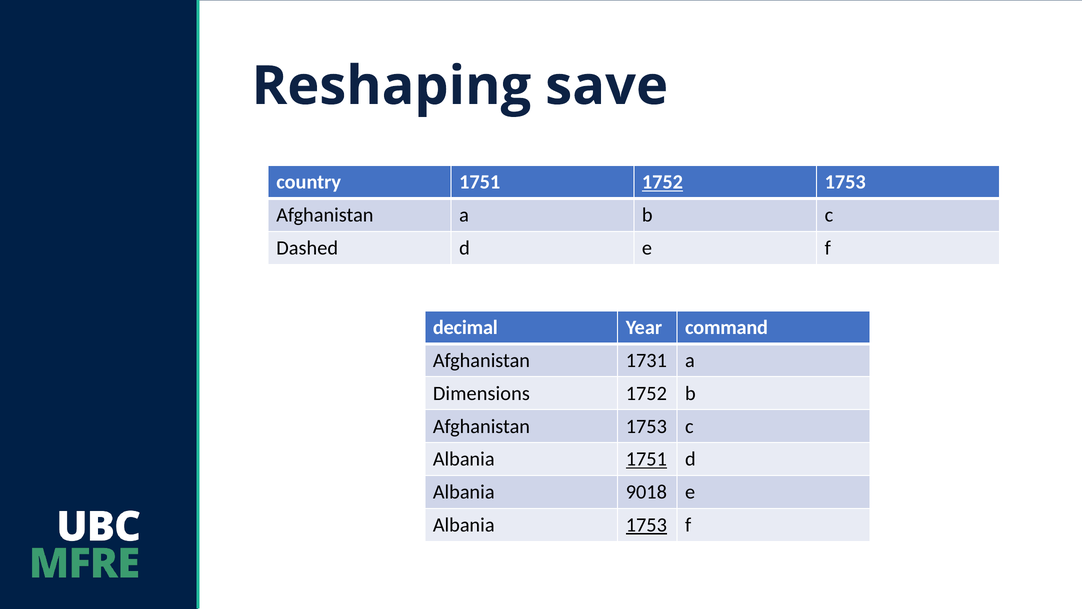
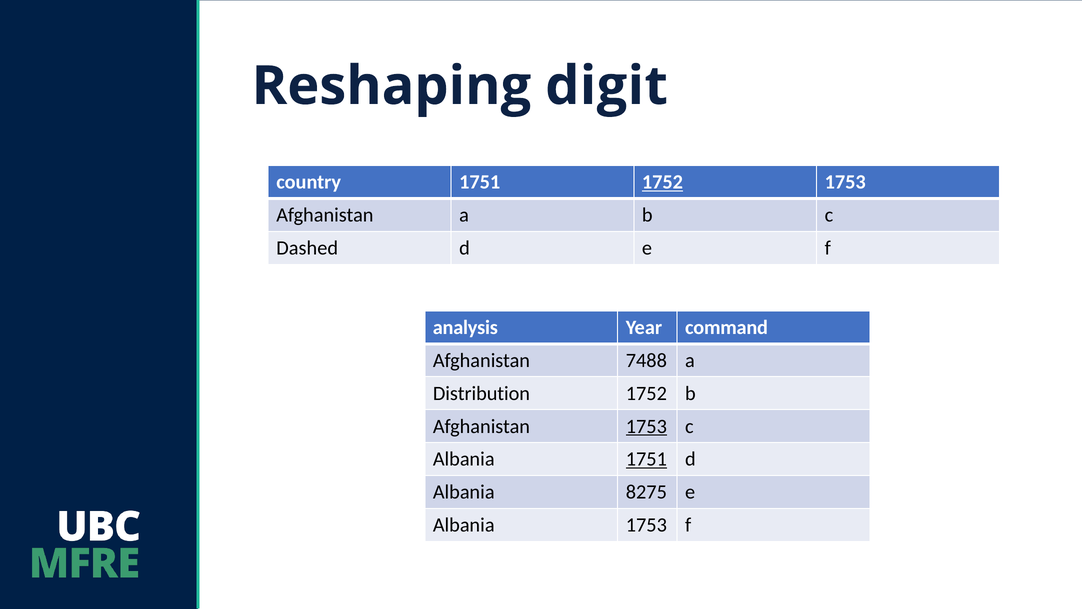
save: save -> digit (607, 86)
decimal: decimal -> analysis (465, 327)
1731: 1731 -> 7488 (646, 360)
Dimensions: Dimensions -> Distribution (481, 393)
1753 underline: none -> present (646, 426)
9018: 9018 -> 8275 (646, 492)
1753 underline: present -> none (646, 525)
